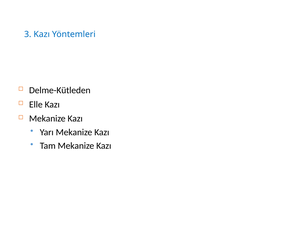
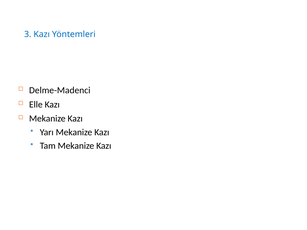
Delme-Kütleden: Delme-Kütleden -> Delme-Madenci (60, 90)
